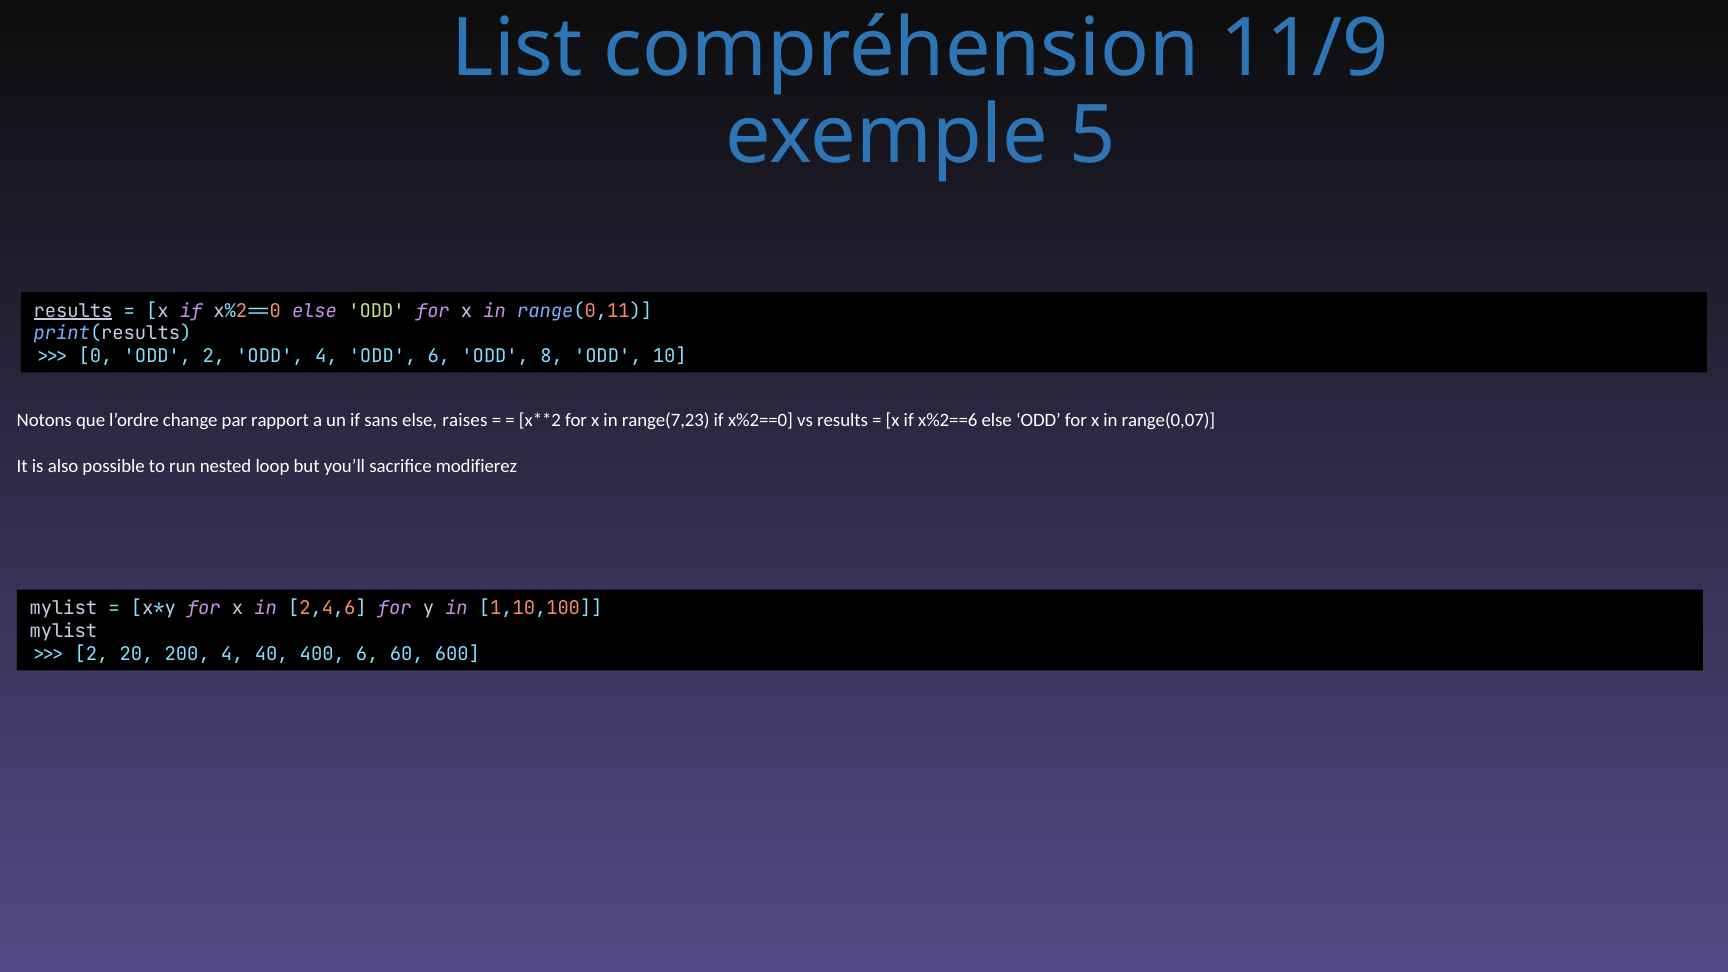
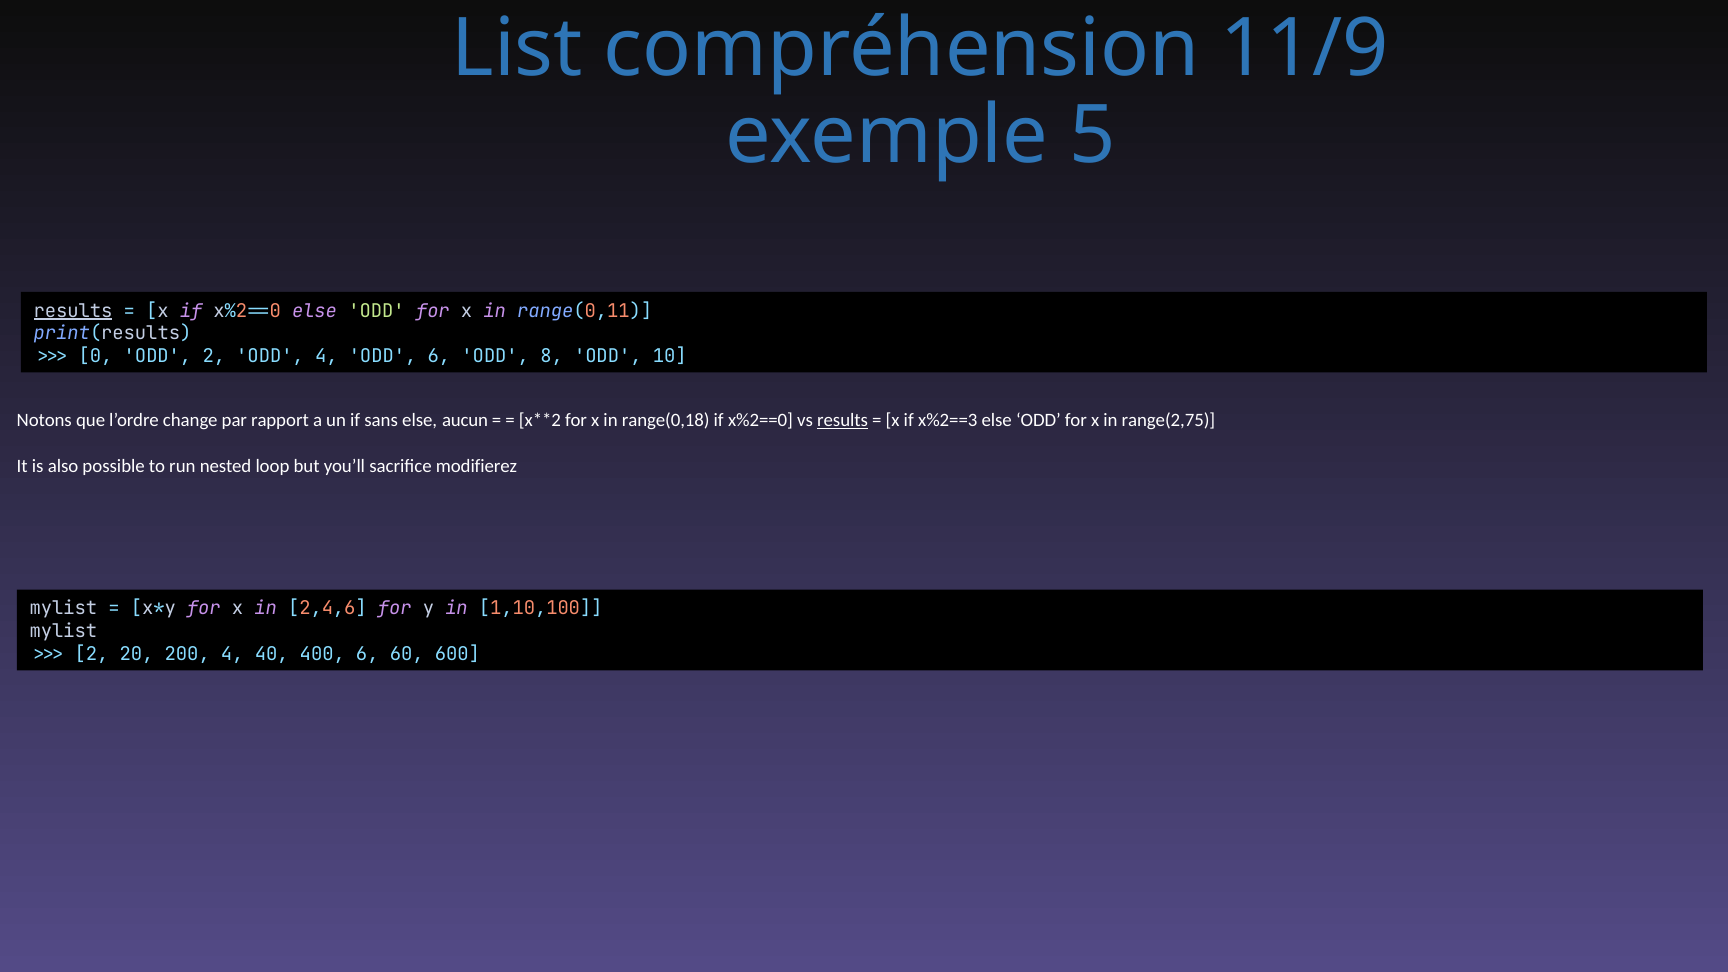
raises: raises -> aucun (465, 421)
range(7,23: range(7,23 -> range(0,18 (666, 421)
results underline: none -> present (843, 421)
x%2==6: x%2==6 -> x%2==3 (948, 421)
range(0,07: range(0,07 -> range(2,75 (1168, 421)
